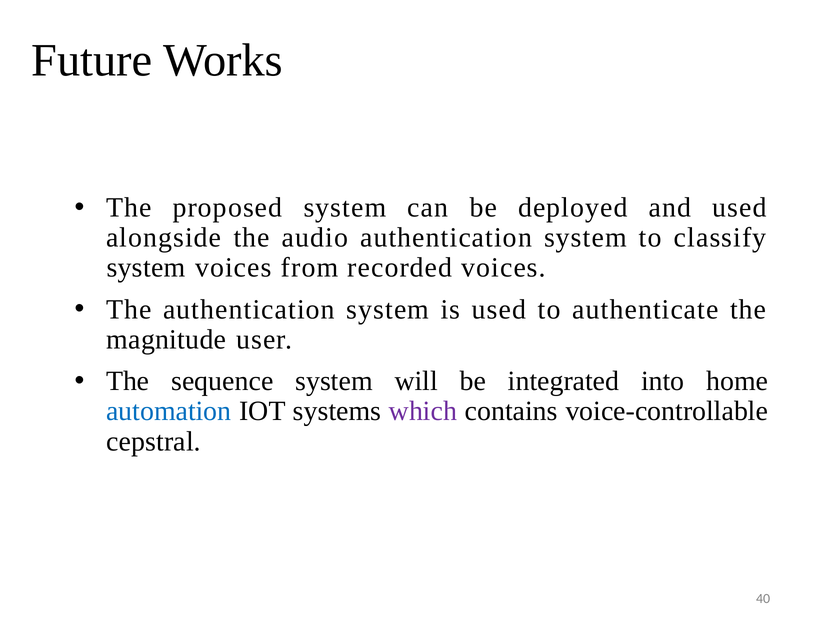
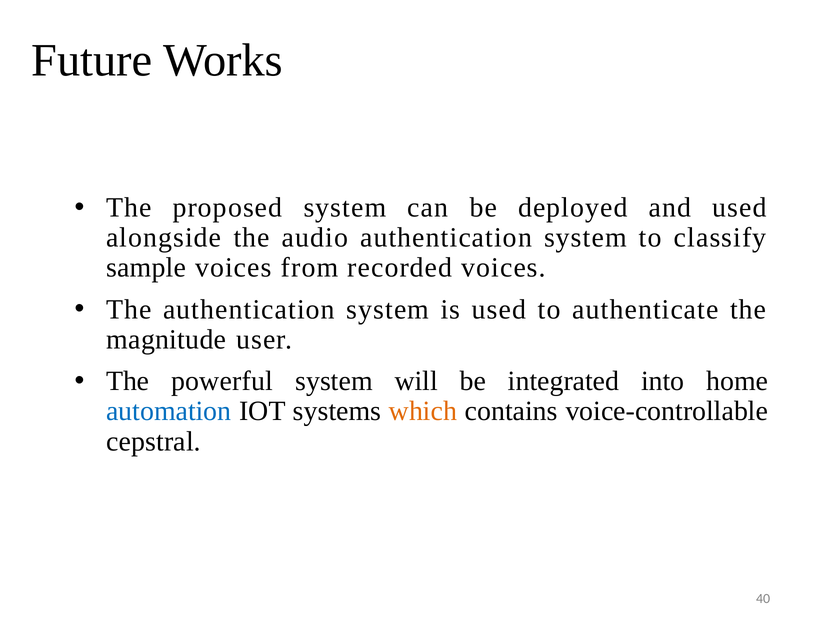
system: system -> sample (146, 268)
sequence: sequence -> powerful (222, 381)
which colour: purple -> orange (423, 411)
